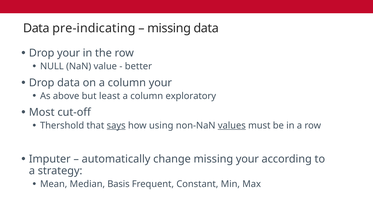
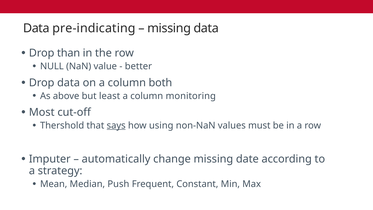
Drop your: your -> than (69, 53)
column your: your -> both (160, 83)
exploratory: exploratory -> monitoring (191, 96)
values underline: present -> none (232, 125)
missing your: your -> date (247, 159)
Basis: Basis -> Push (118, 184)
